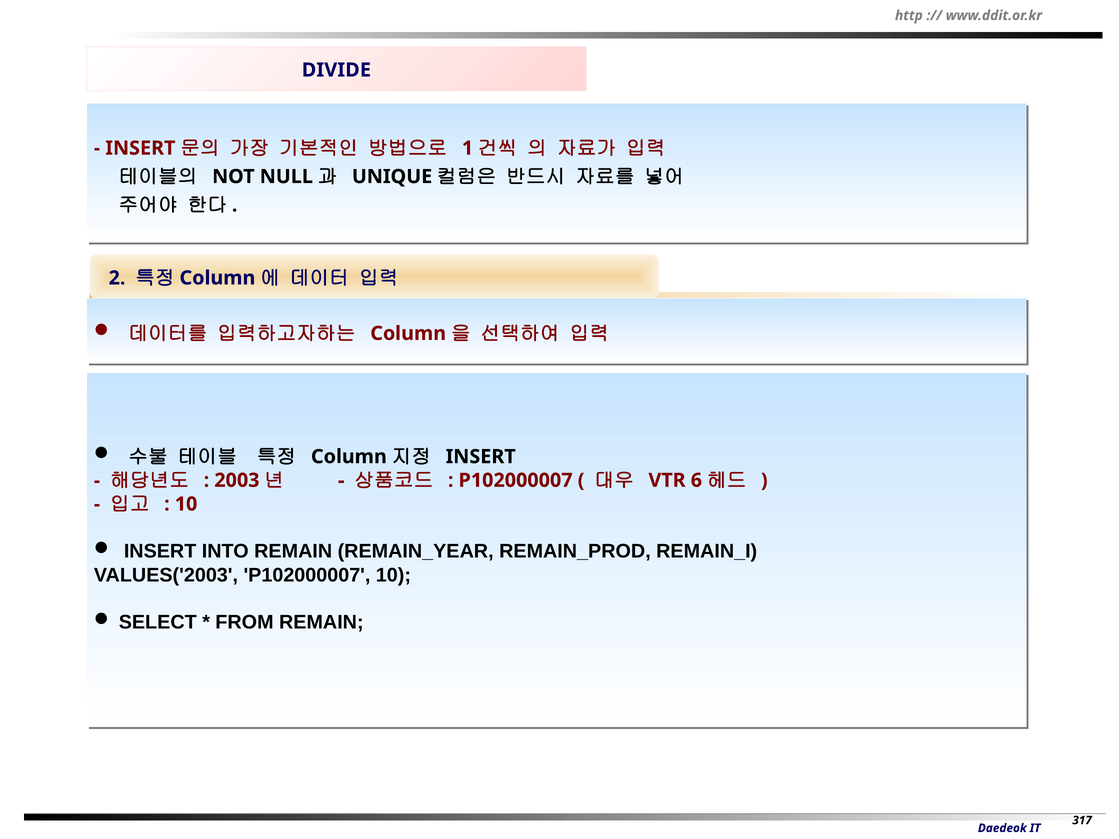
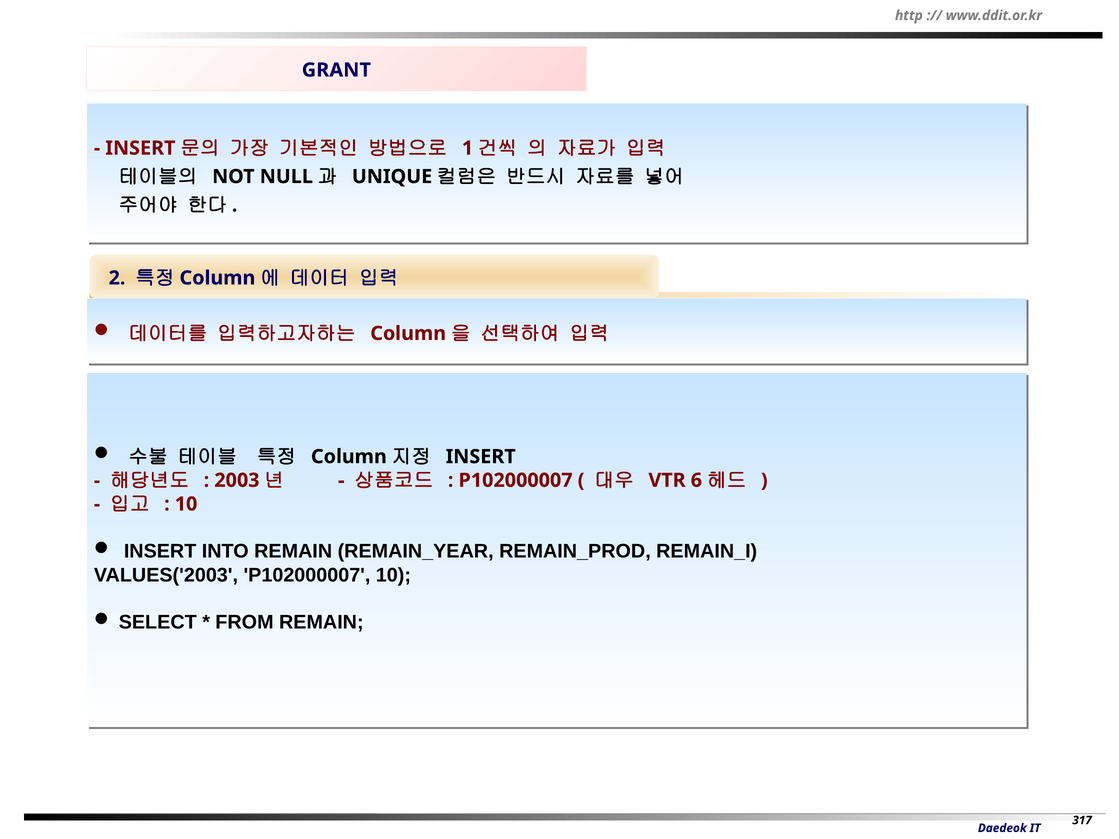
DIVIDE: DIVIDE -> GRANT (336, 70)
